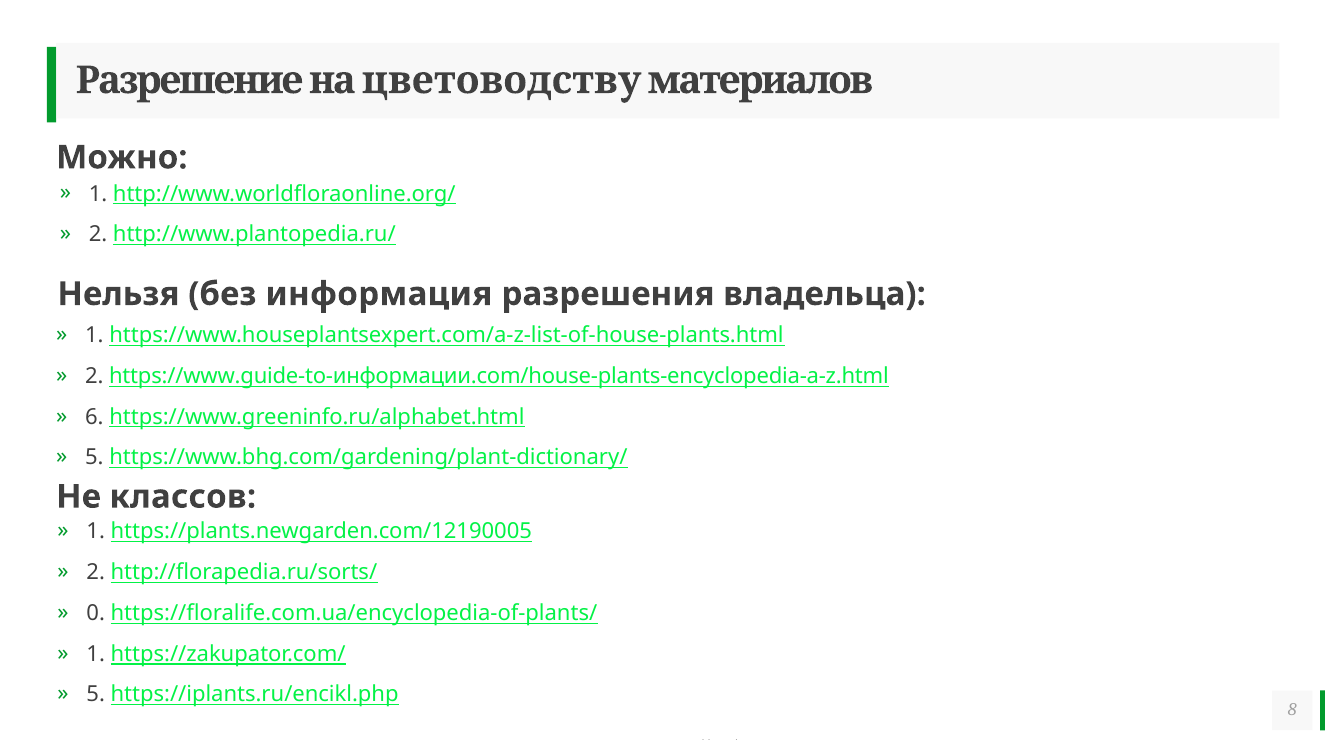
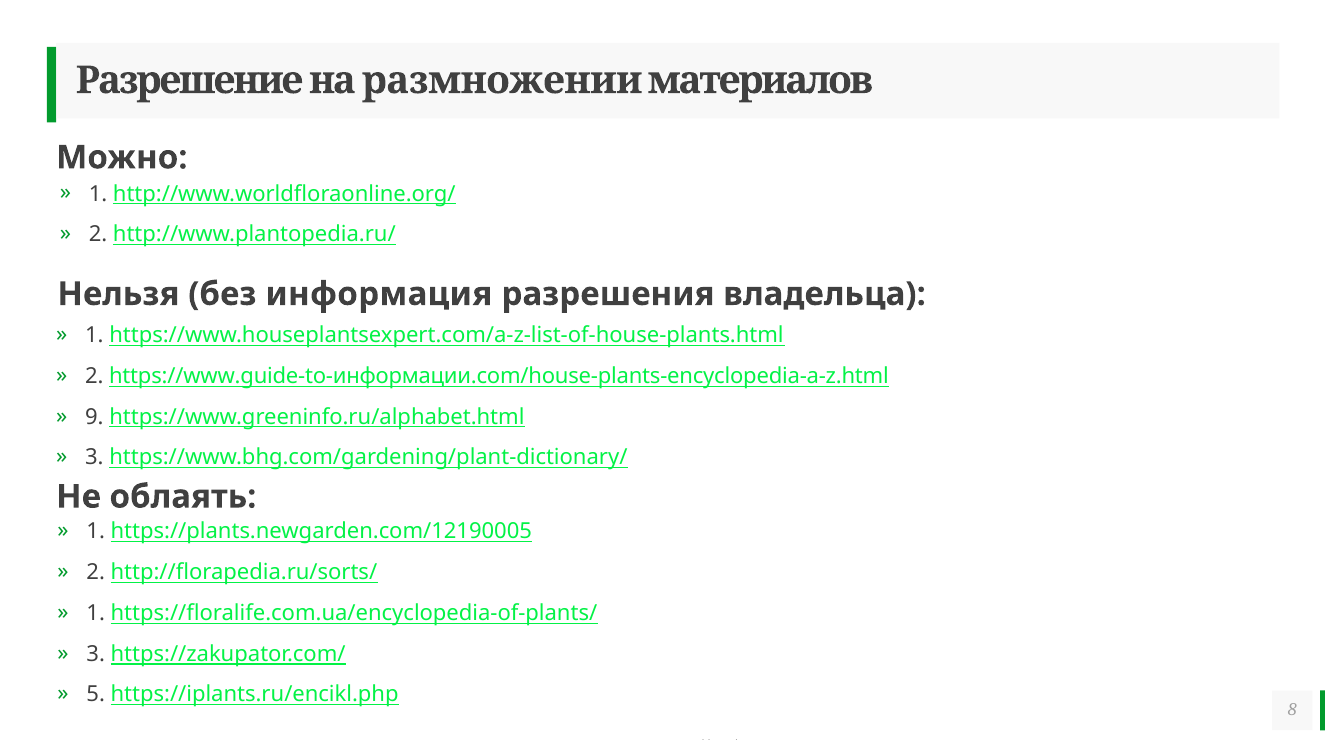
цветоводству: цветоводству -> размножении (502, 80)
6: 6 -> 9 (94, 417)
5: 5 -> 3 (94, 458)
классов: классов -> облаять (183, 497)
0: 0 -> 1 (96, 613)
1: 1 -> 3 (96, 654)
